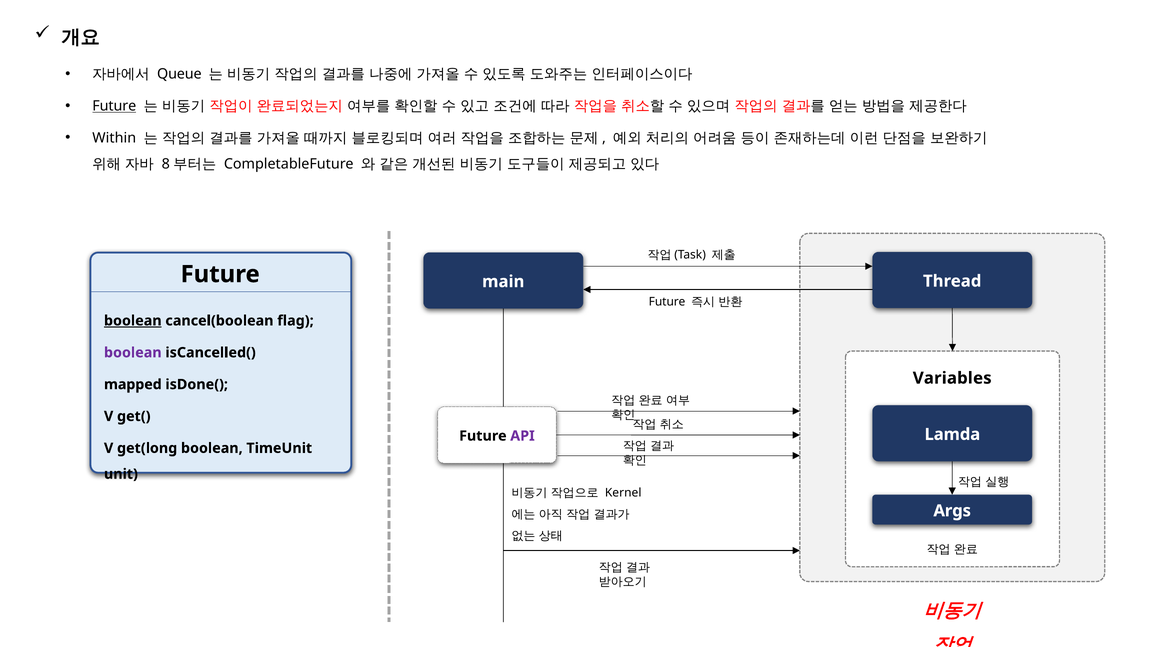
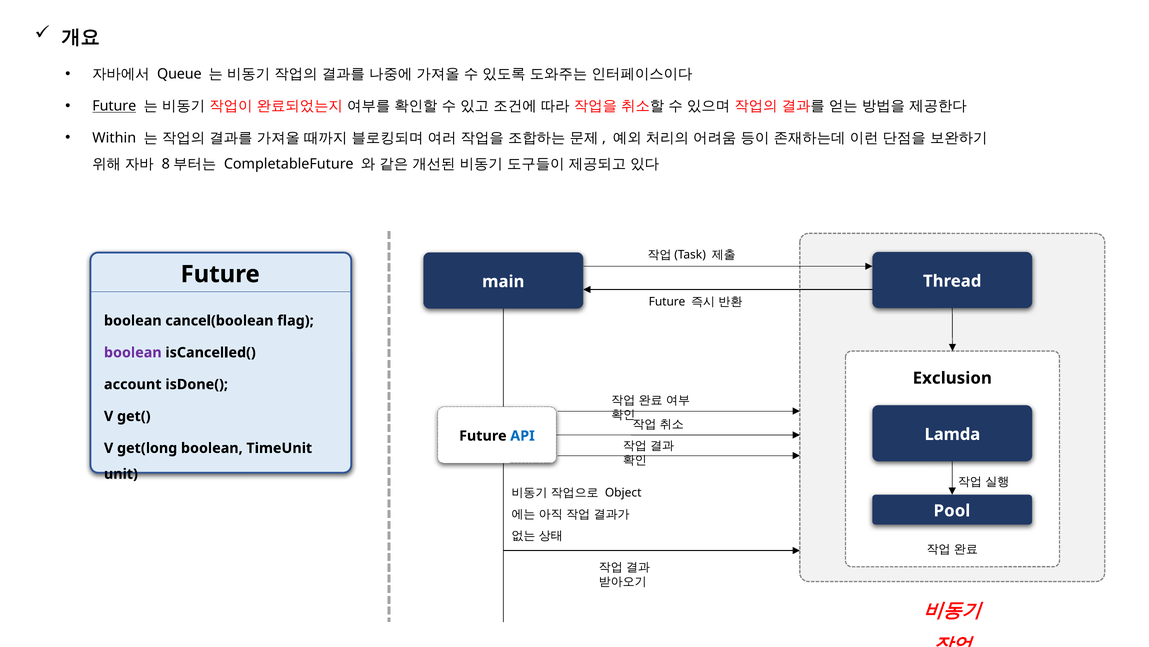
boolean underline: present -> none (133, 320)
Variables: Variables -> Exclusion (952, 378)
mapped: mapped -> account (133, 384)
API colour: purple -> blue (522, 435)
Kernel: Kernel -> Object (623, 492)
Args: Args -> Pool (952, 510)
